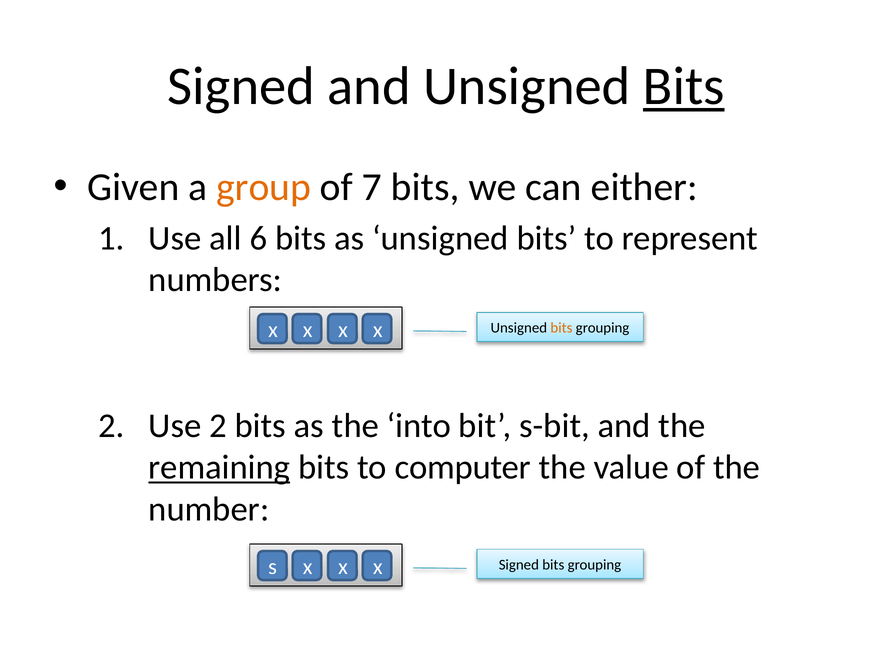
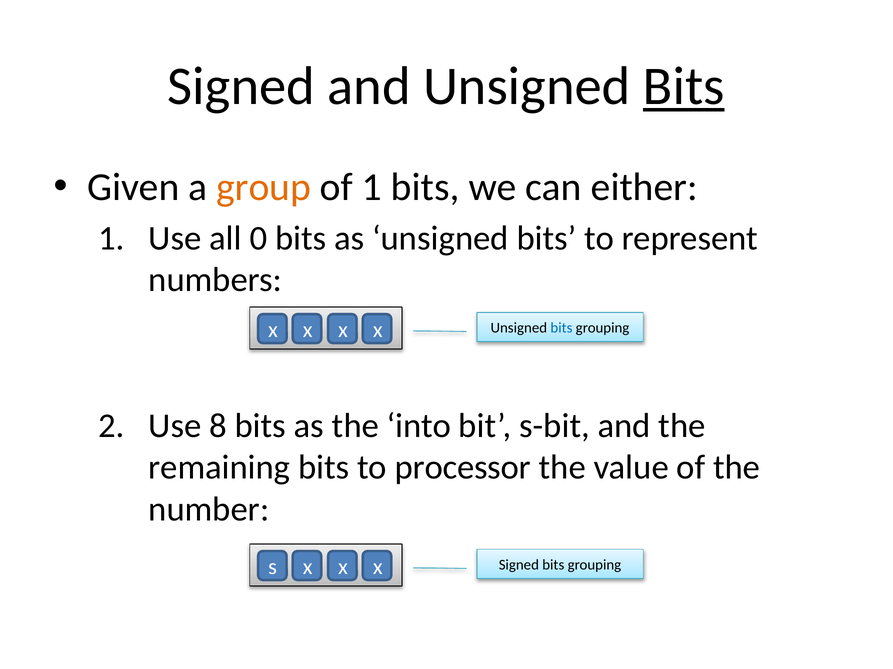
of 7: 7 -> 1 (372, 187)
6: 6 -> 0 (258, 239)
bits colour: orange -> blue (561, 328)
Use 2: 2 -> 8 (218, 426)
remaining underline: present -> none (219, 468)
computer: computer -> processor (463, 468)
